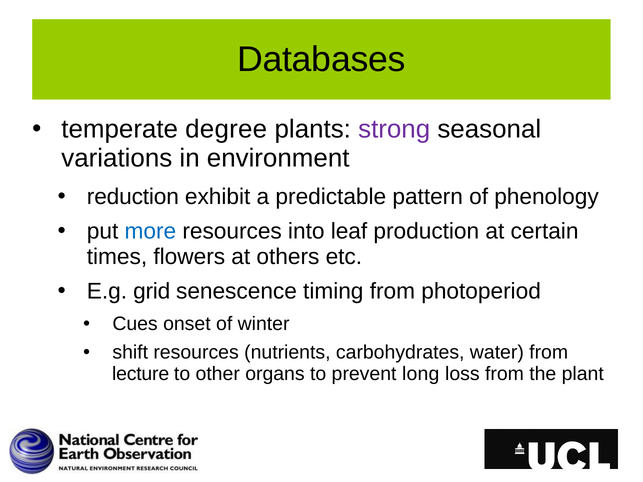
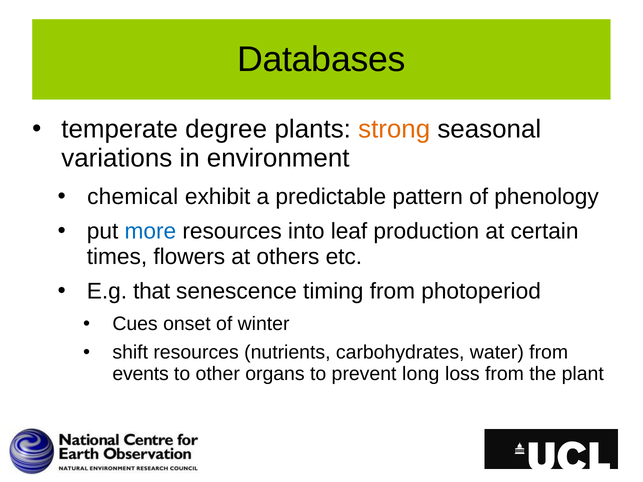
strong colour: purple -> orange (394, 129)
reduction: reduction -> chemical (133, 197)
grid: grid -> that (152, 291)
lecture: lecture -> events (141, 374)
